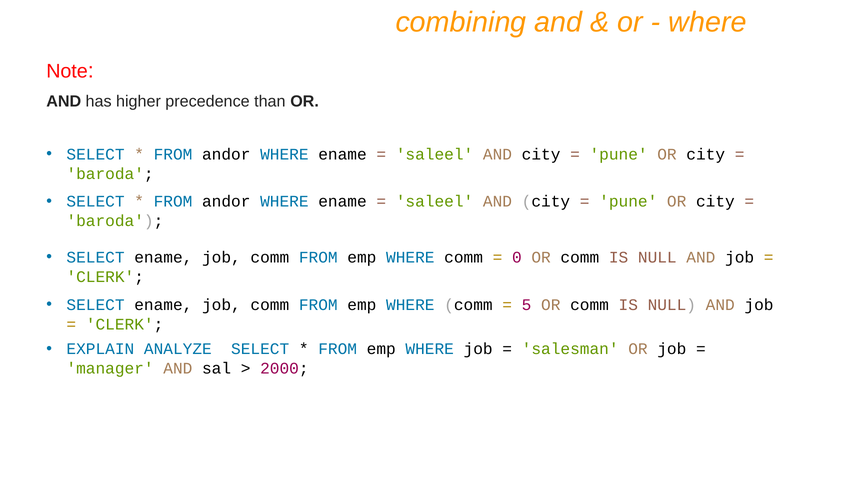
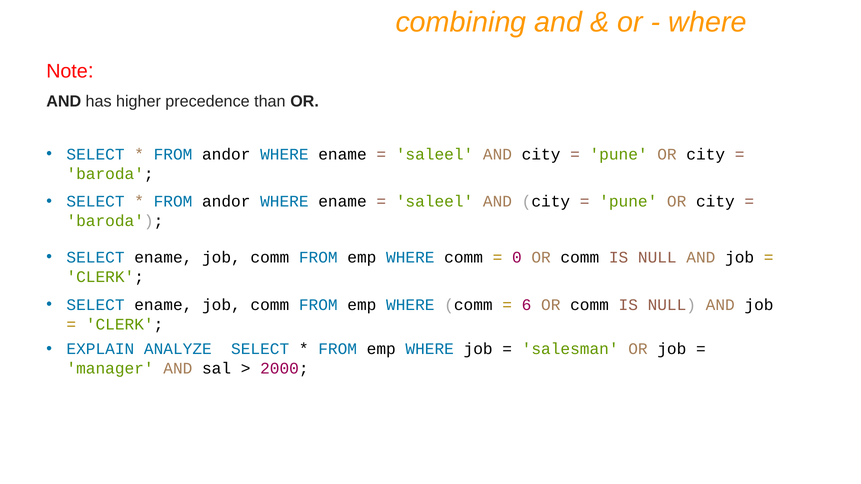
5: 5 -> 6 (527, 305)
